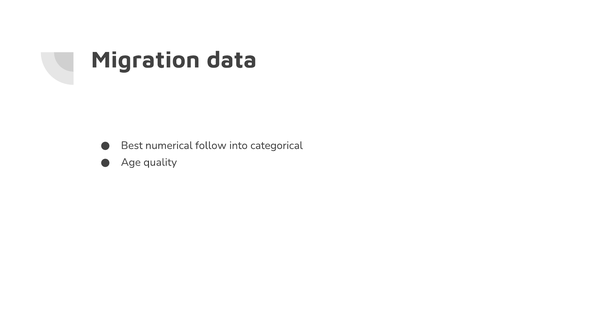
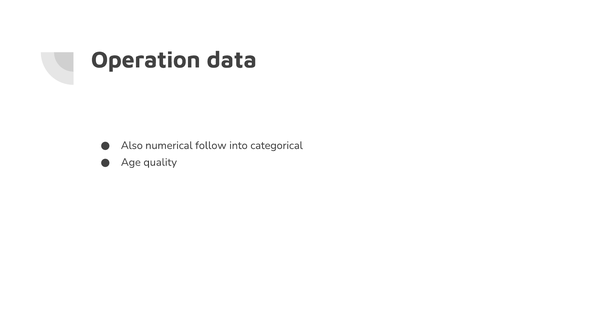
Migration: Migration -> Operation (146, 60)
Best: Best -> Also (132, 145)
